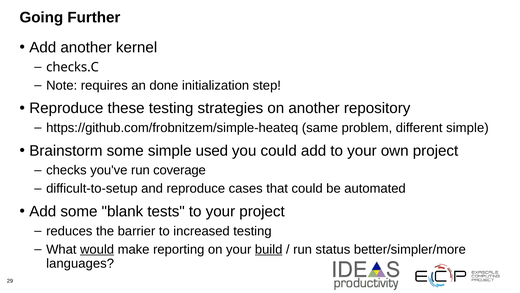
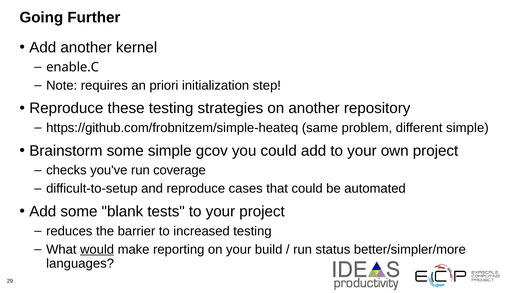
checks.C: checks.C -> enable.C (73, 67)
done: done -> priori (164, 85)
used: used -> gcov (212, 150)
build underline: present -> none (269, 249)
